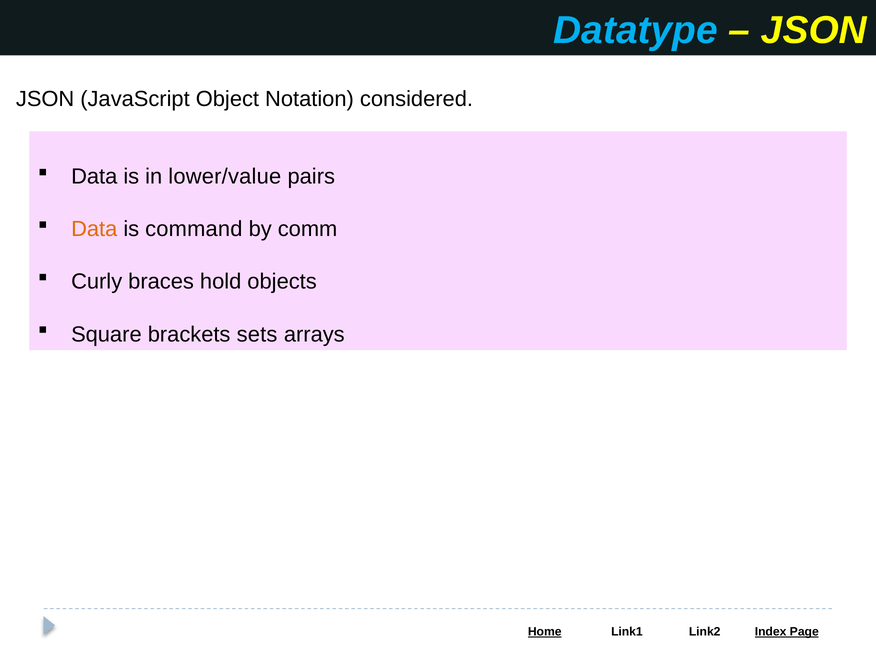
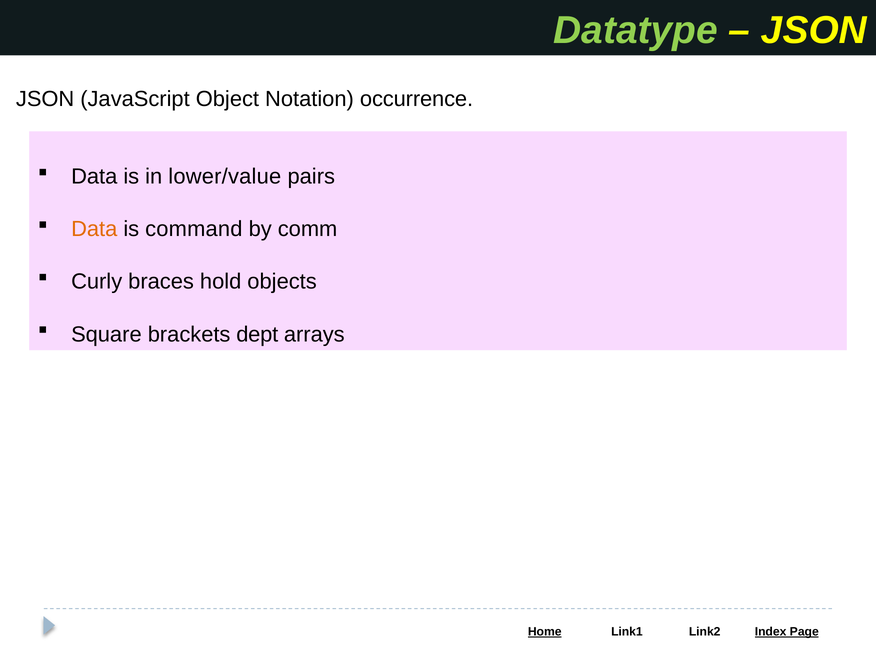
Datatype colour: light blue -> light green (636, 30)
considered: considered -> occurrence (417, 99)
sets: sets -> dept (257, 334)
